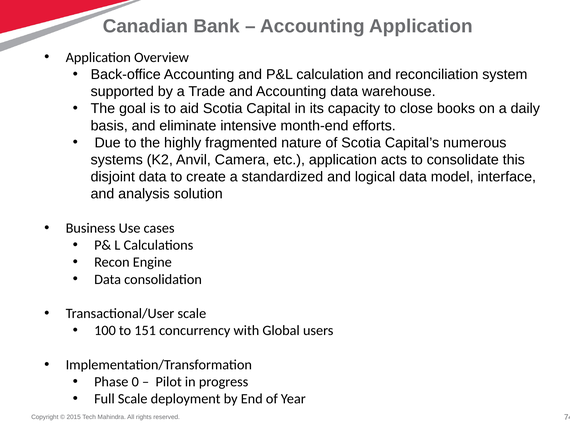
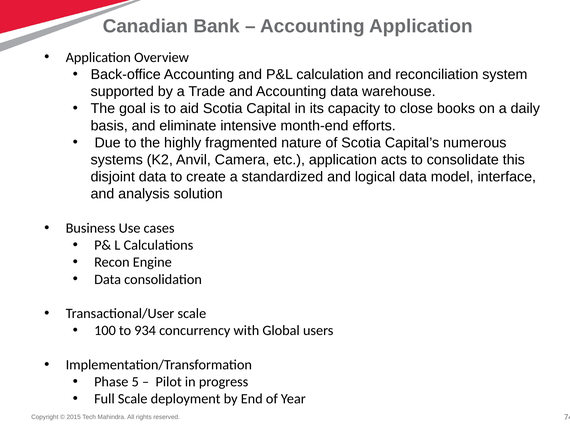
151: 151 -> 934 (145, 331)
0: 0 -> 5 (135, 382)
